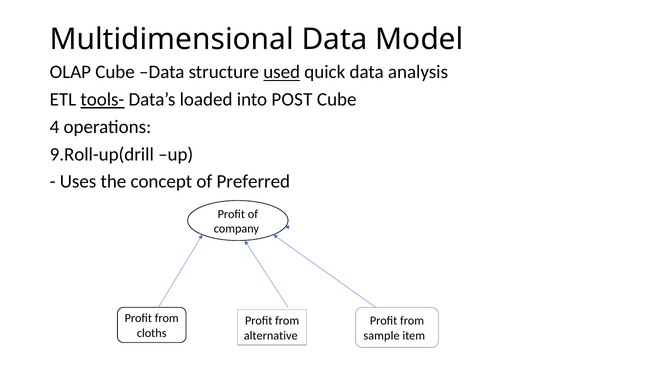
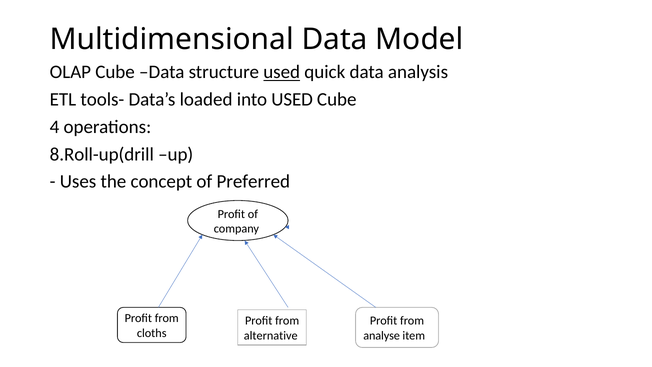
tools- underline: present -> none (102, 99)
into POST: POST -> USED (292, 99)
9.Roll-up(drill: 9.Roll-up(drill -> 8.Roll-up(drill (102, 154)
sample: sample -> analyse (382, 335)
